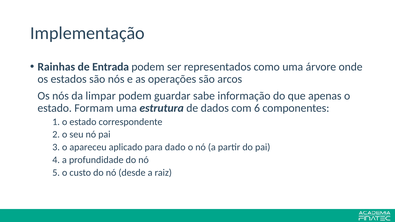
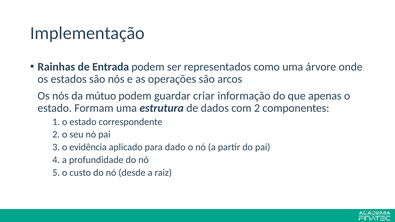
limpar: limpar -> mútuo (101, 96)
sabe: sabe -> criar (204, 96)
com 6: 6 -> 2 (257, 108)
apareceu: apareceu -> evidência (88, 147)
